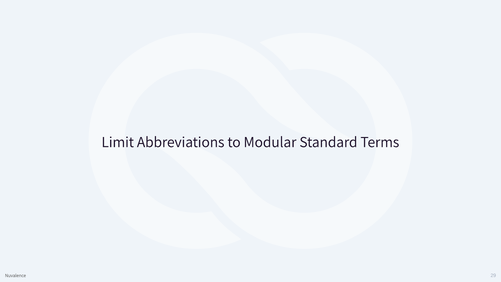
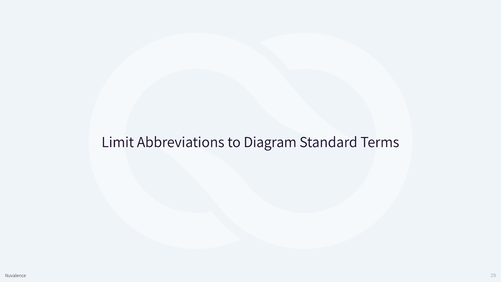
Modular: Modular -> Diagram (270, 142)
